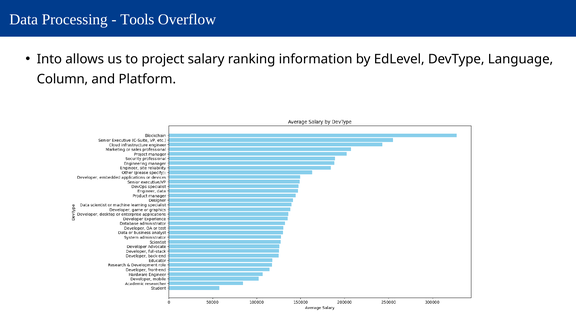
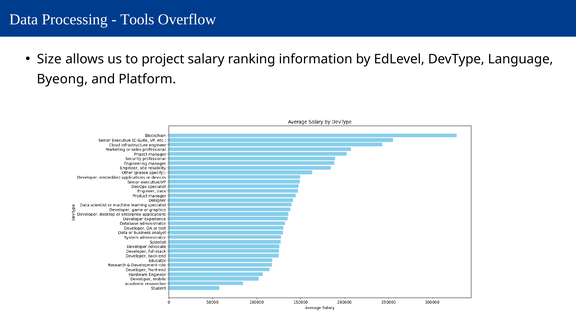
Into: Into -> Size (49, 59)
Column: Column -> Byeong (62, 79)
